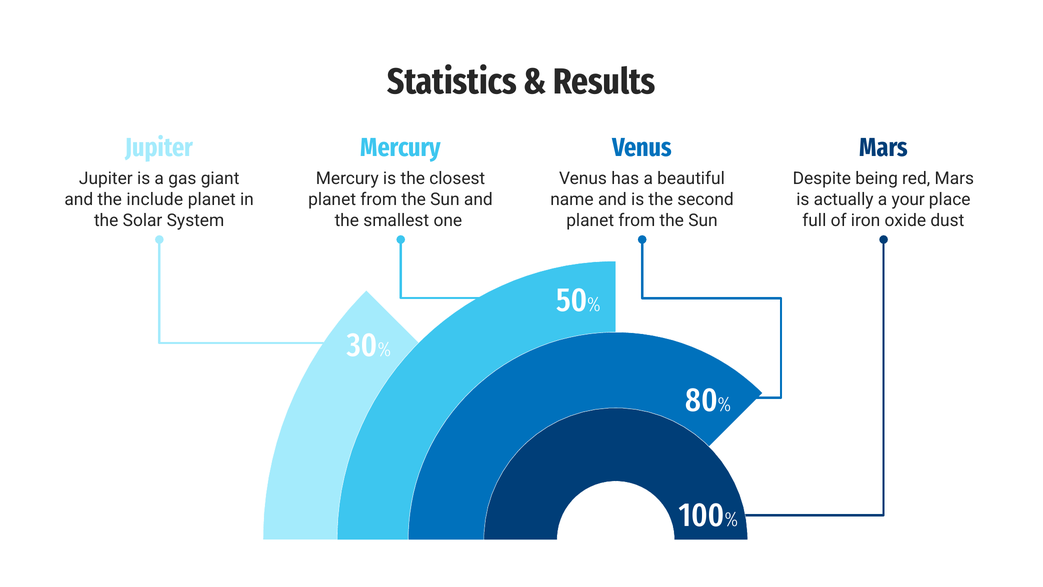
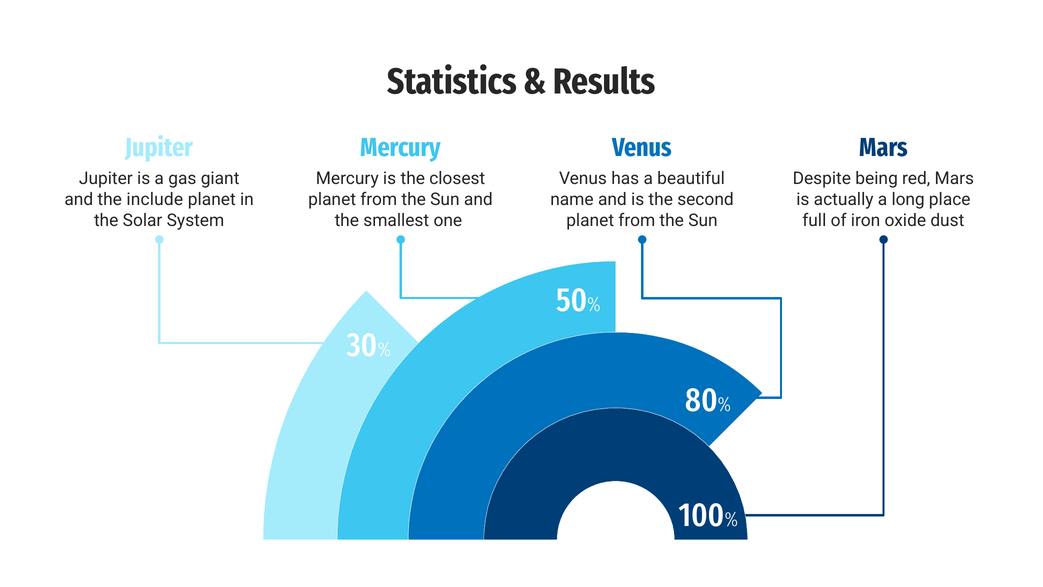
your: your -> long (908, 199)
